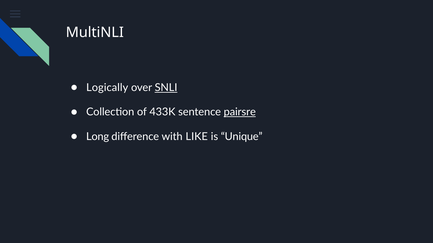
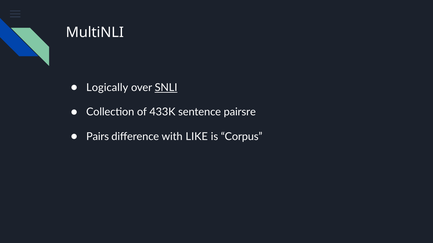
pairsre underline: present -> none (240, 112)
Long: Long -> Pairs (98, 137)
Unique: Unique -> Corpus (242, 137)
